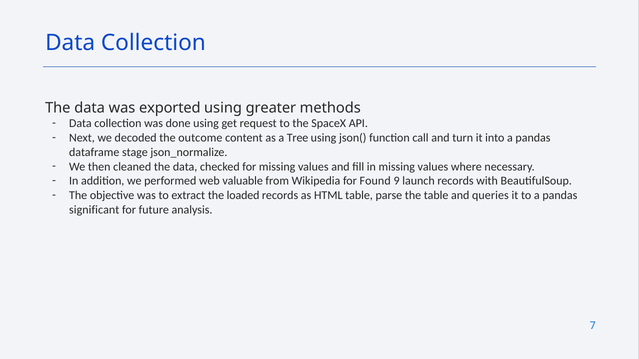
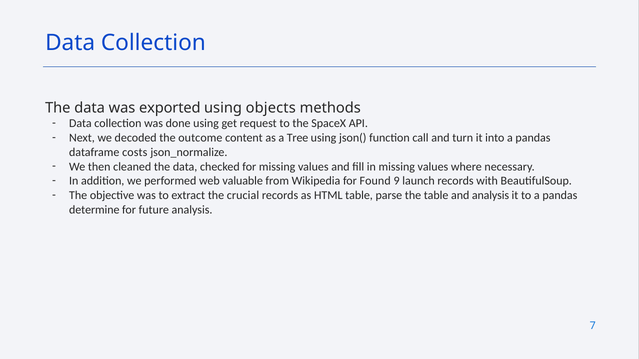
greater: greater -> objects (271, 108)
stage: stage -> costs (135, 152)
loaded: loaded -> crucial (243, 196)
and queries: queries -> analysis (491, 196)
significant: significant -> determine (94, 210)
